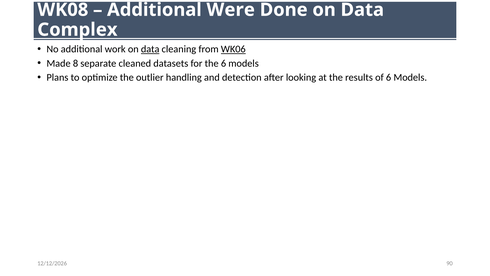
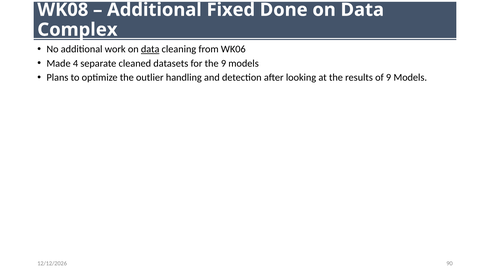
Were: Were -> Fixed (231, 10)
WK06 underline: present -> none (233, 49)
8: 8 -> 4 (76, 63)
the 6: 6 -> 9 (224, 63)
of 6: 6 -> 9 (389, 77)
